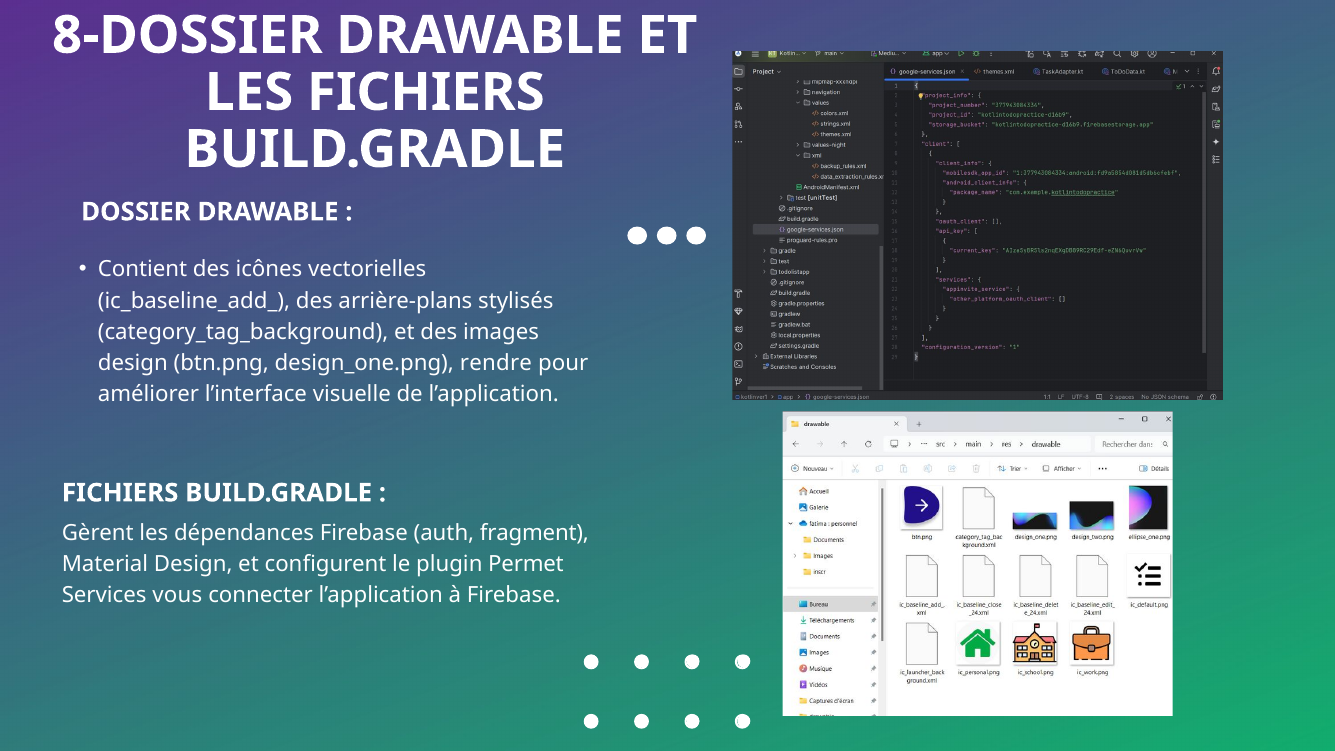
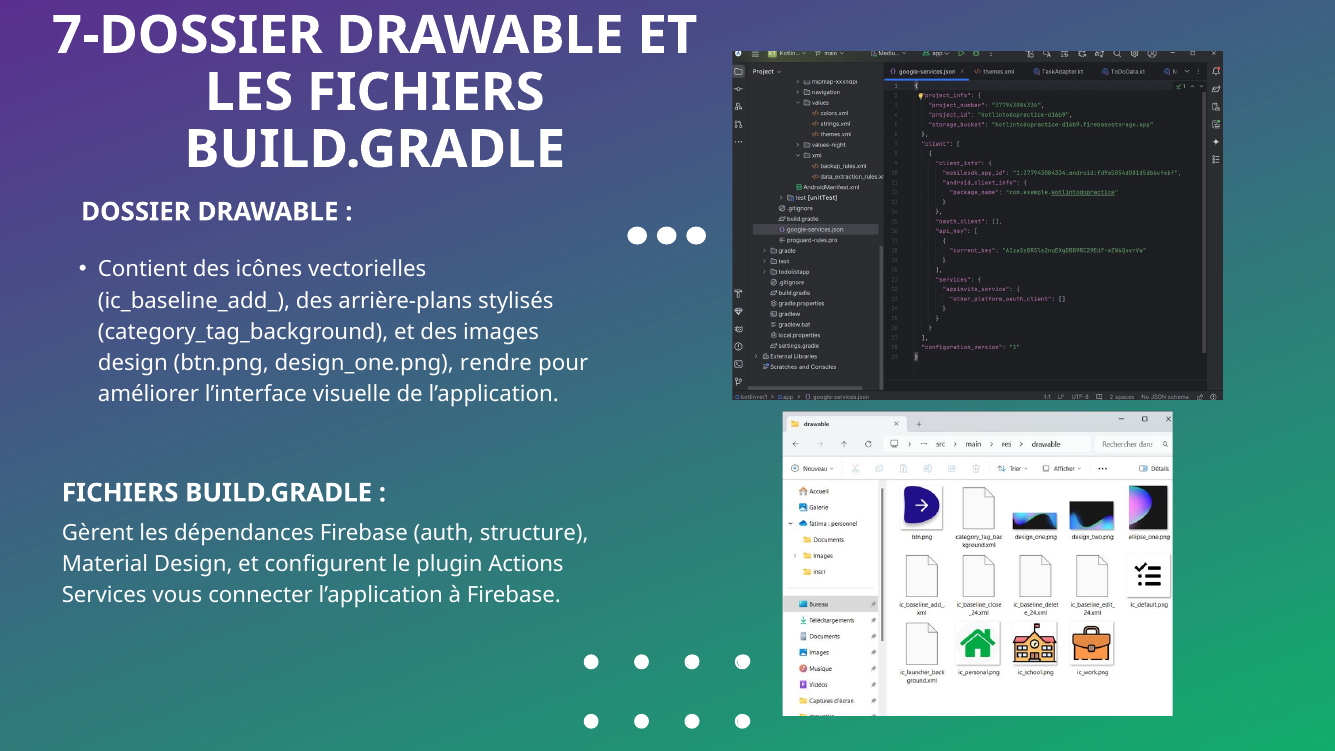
8-DOSSIER: 8-DOSSIER -> 7-DOSSIER (187, 35)
fragment: fragment -> structure (534, 533)
Permet: Permet -> Actions (526, 564)
